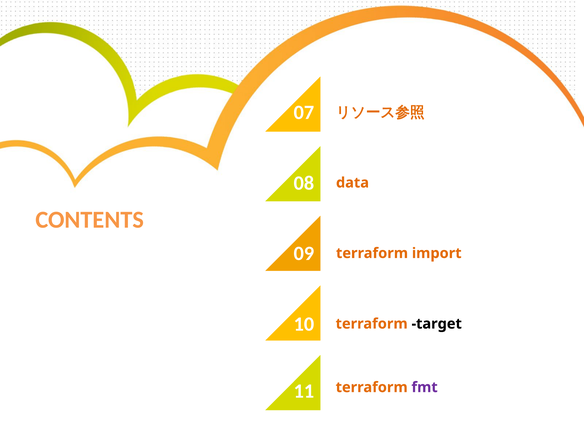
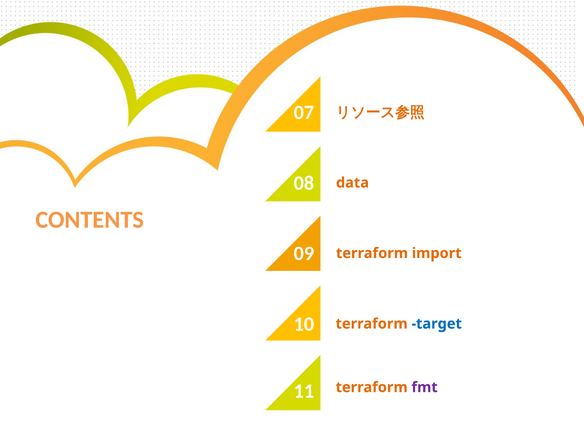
target colour: black -> blue (437, 324)
